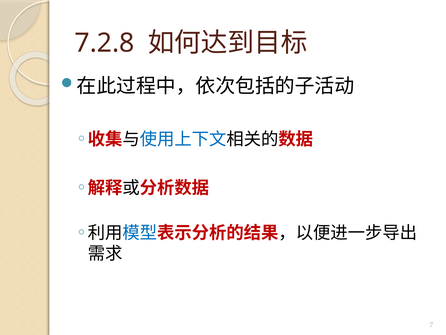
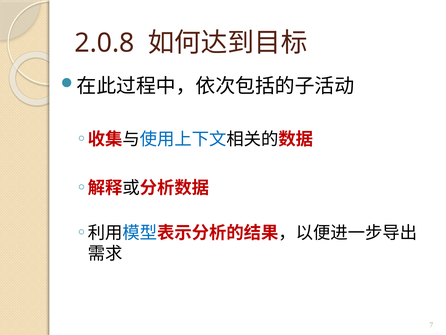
7.2.8: 7.2.8 -> 2.0.8 (104, 43)
